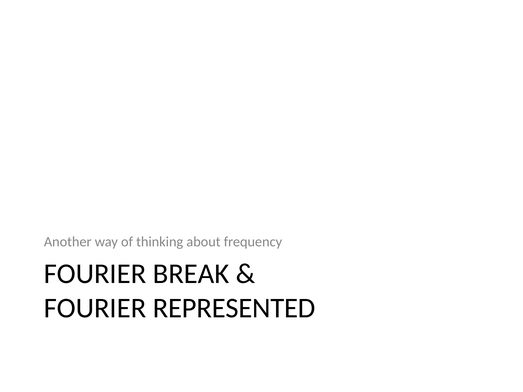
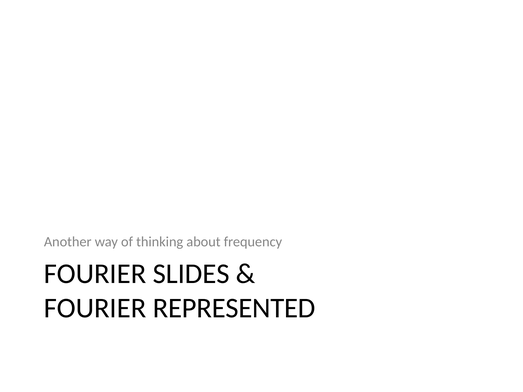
BREAK: BREAK -> SLIDES (191, 274)
